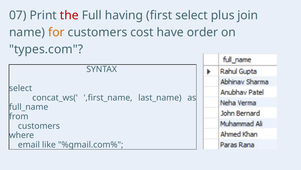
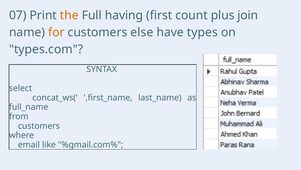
the colour: red -> orange (69, 15)
first select: select -> count (191, 15)
cost: cost -> else (142, 32)
order: order -> types (202, 32)
